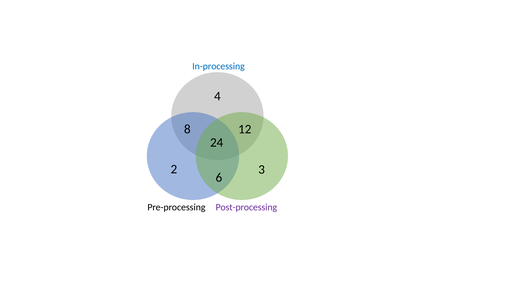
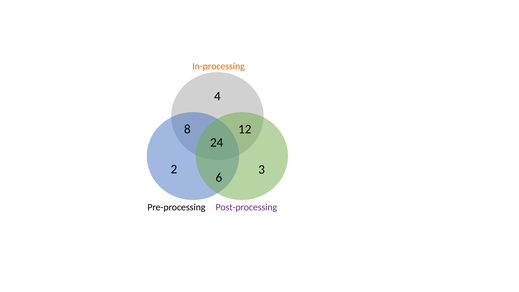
In-processing colour: blue -> orange (219, 66)
